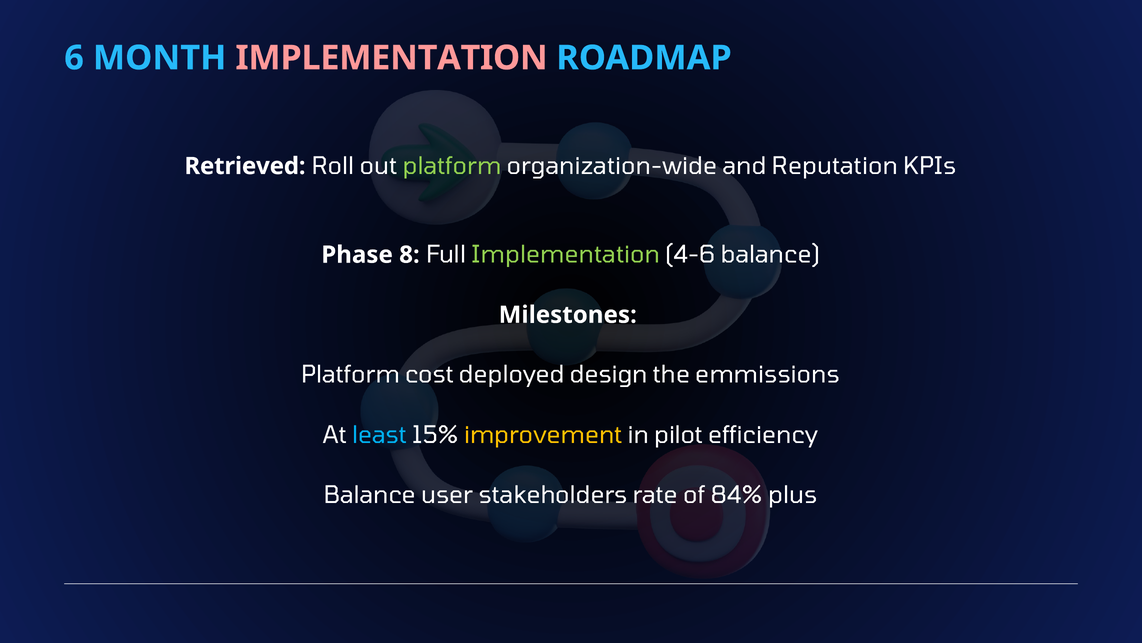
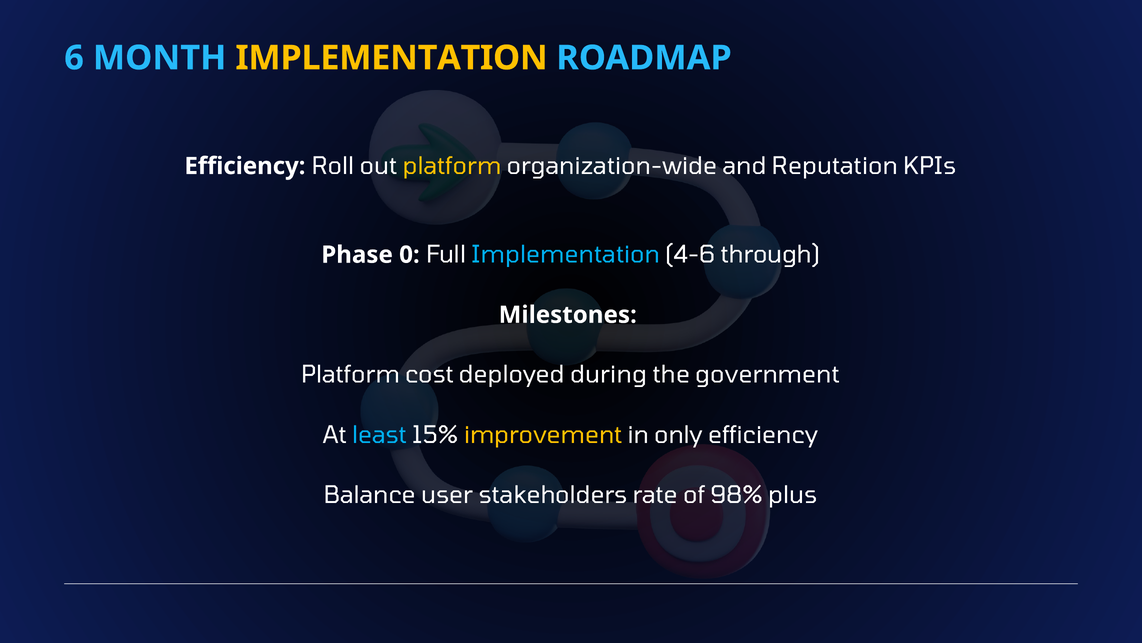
IMPLEMENTATION colour: pink -> yellow (392, 58)
Retrieved: Retrieved -> Efficiency (245, 166)
platform colour: light green -> yellow (452, 166)
8: 8 -> 0 (409, 255)
Implementation colour: light green -> light blue (566, 255)
4-6 balance: balance -> through (771, 255)
design: design -> during (609, 375)
emmissions: emmissions -> government (768, 375)
pilot: pilot -> only (679, 435)
84%: 84% -> 98% (737, 495)
